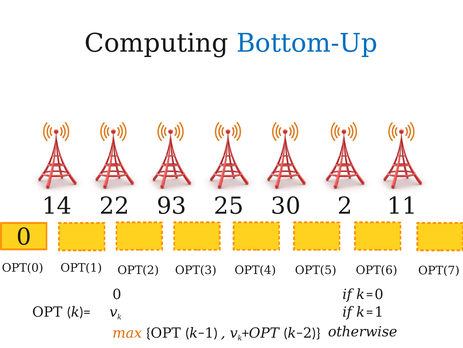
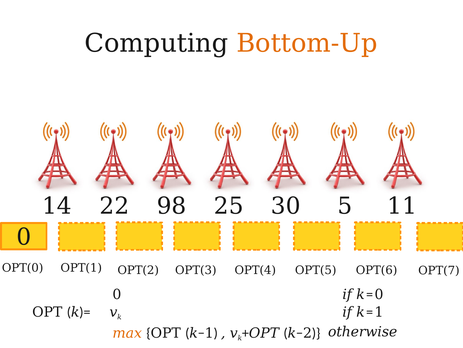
Bottom-Up colour: blue -> orange (307, 43)
93: 93 -> 98 (172, 206)
2: 2 -> 5 (345, 206)
